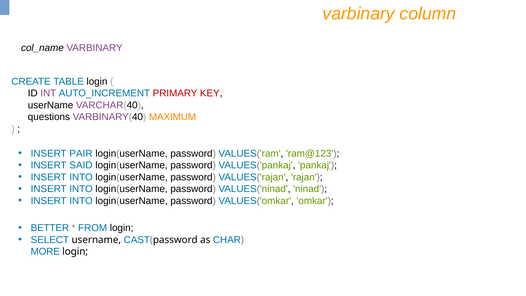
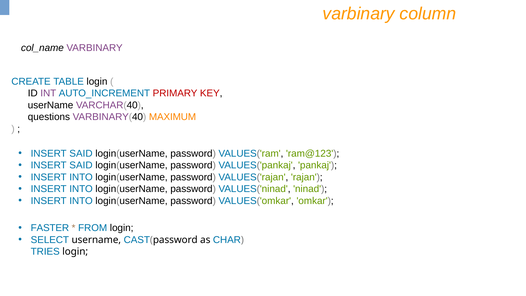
PAIR: PAIR -> SAID (81, 153)
BETTER: BETTER -> FASTER (50, 228)
MORE: MORE -> TRIES (45, 252)
